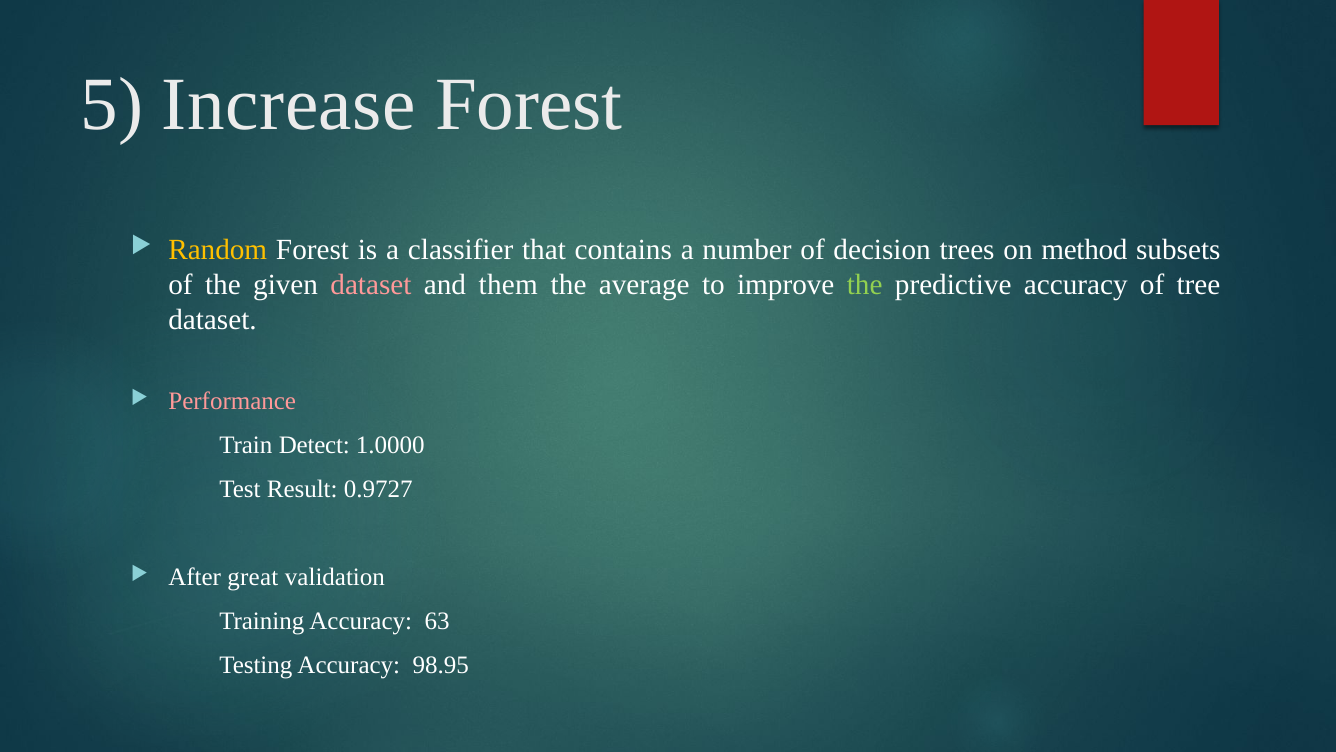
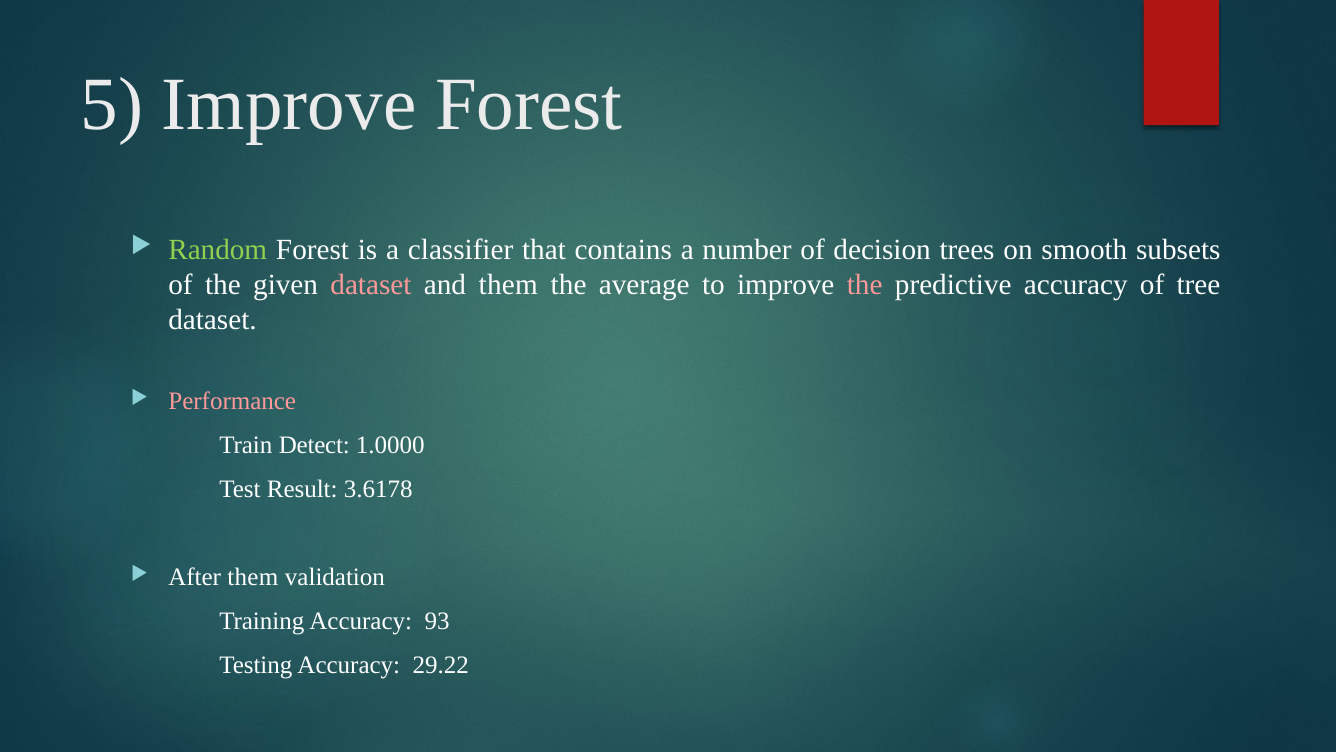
5 Increase: Increase -> Improve (289, 105)
Random colour: yellow -> light green (218, 249)
method: method -> smooth (1084, 249)
the colour: light green -> pink (865, 285)
0.9727: 0.9727 -> 3.6178 (378, 489)
After great: great -> them (253, 577)
63: 63 -> 93 (437, 621)
98.95: 98.95 -> 29.22 (441, 665)
